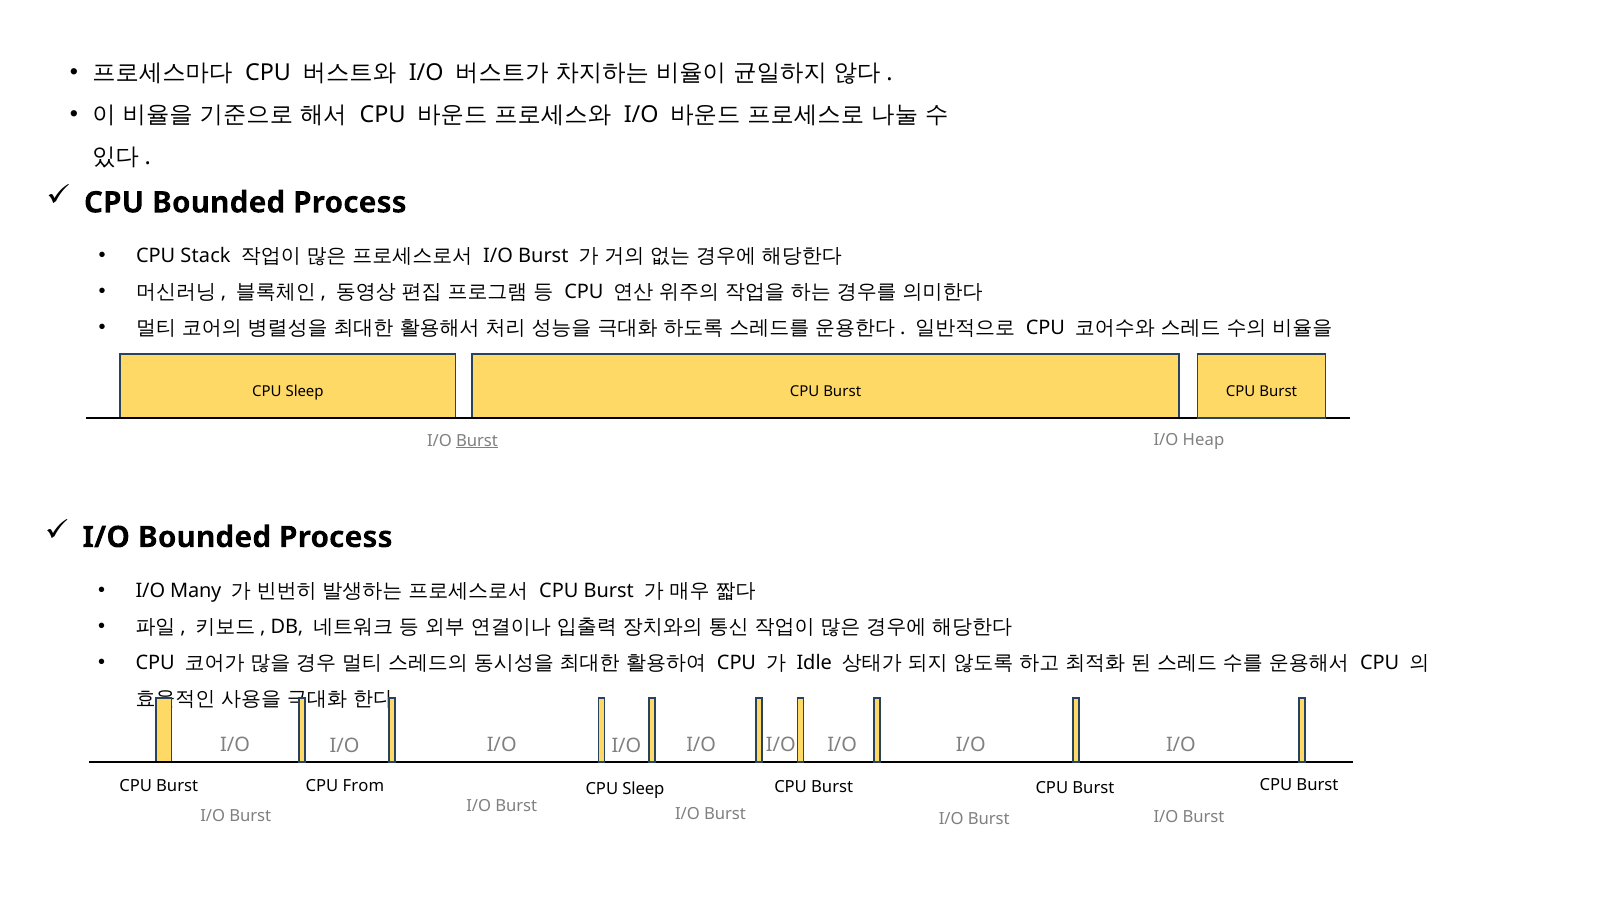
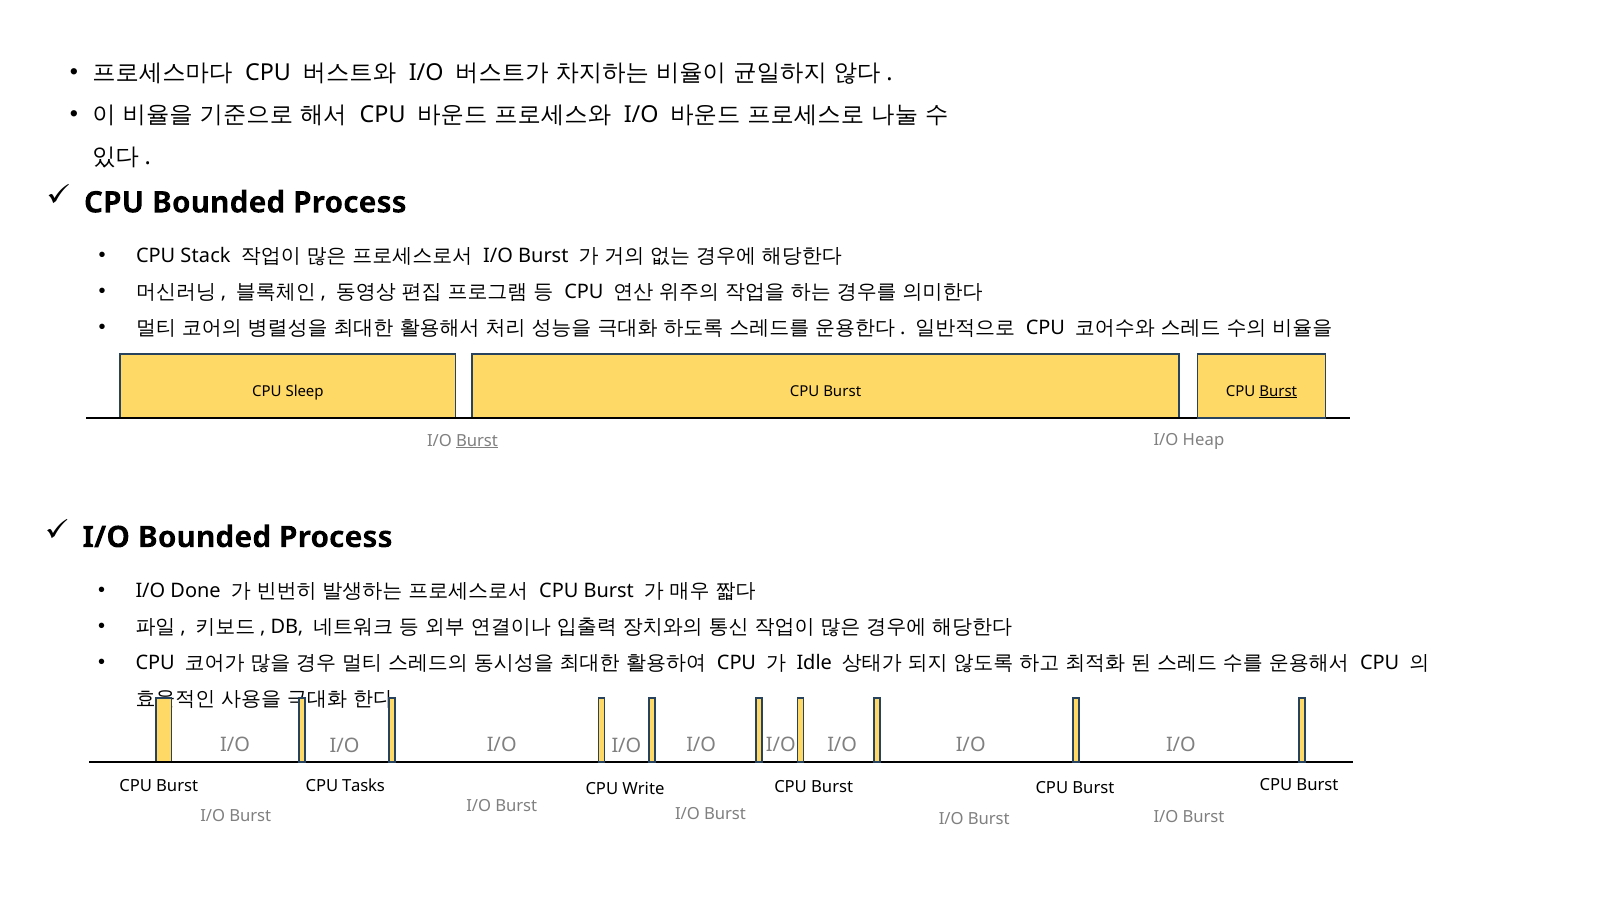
Burst underline: none -> present (1278, 391)
Many: Many -> Done (196, 591)
From: From -> Tasks (364, 786)
Sleep: Sleep -> Write (643, 789)
